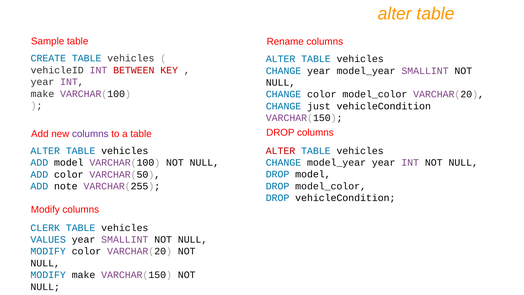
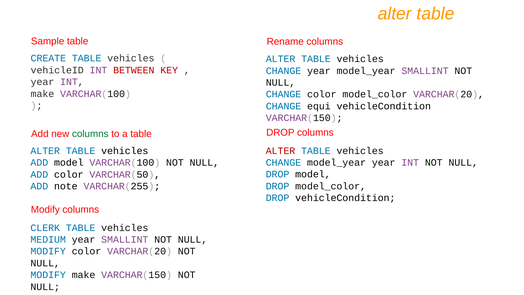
just: just -> equi (319, 106)
columns colour: purple -> green (90, 134)
VALUES: VALUES -> MEDIUM (48, 239)
